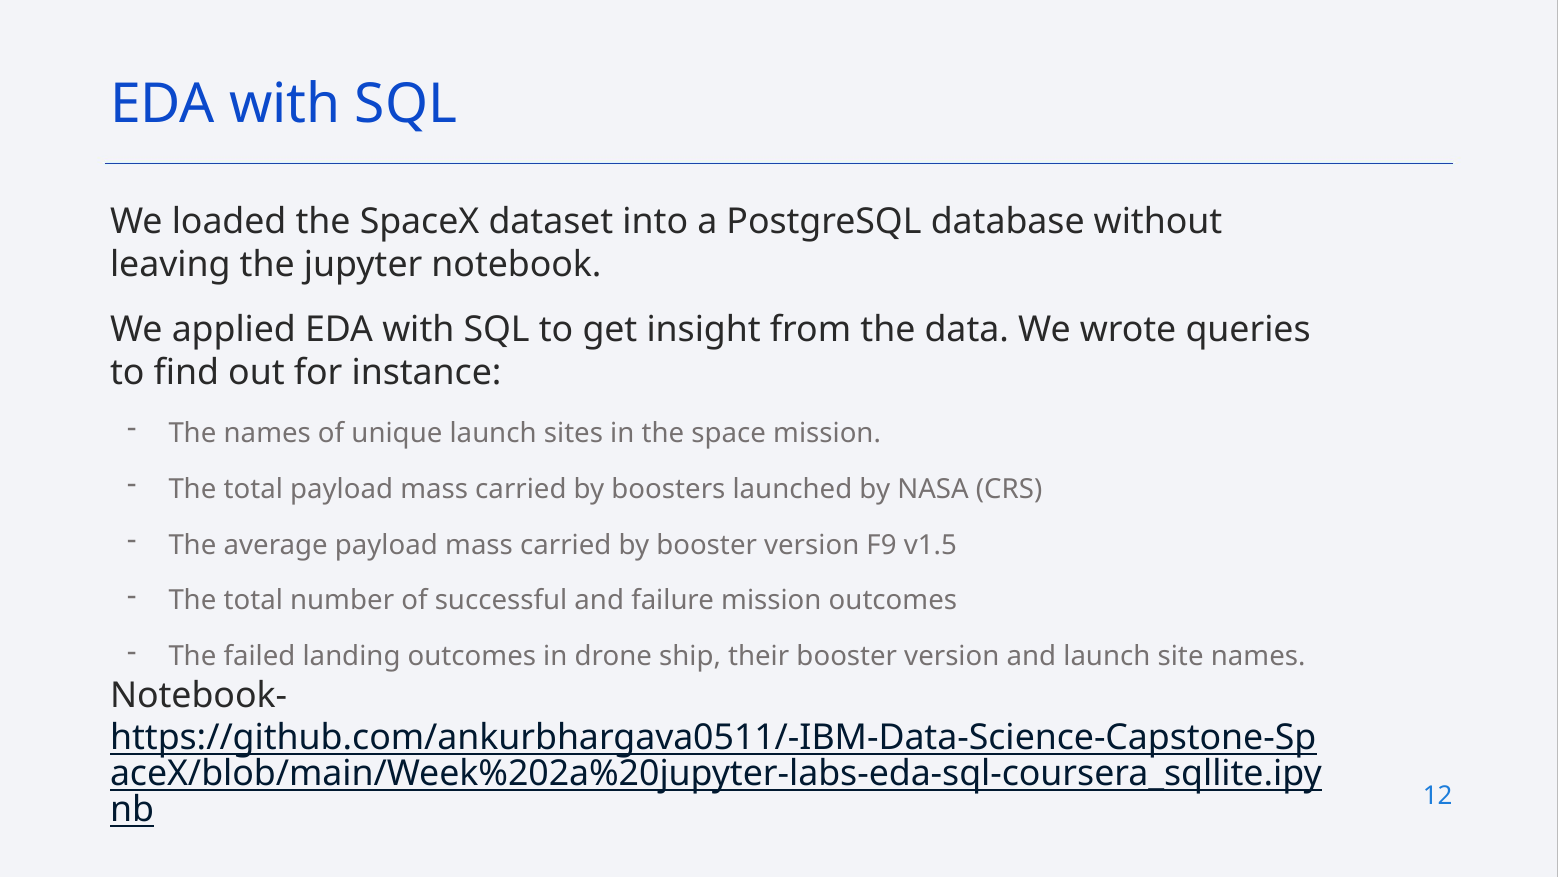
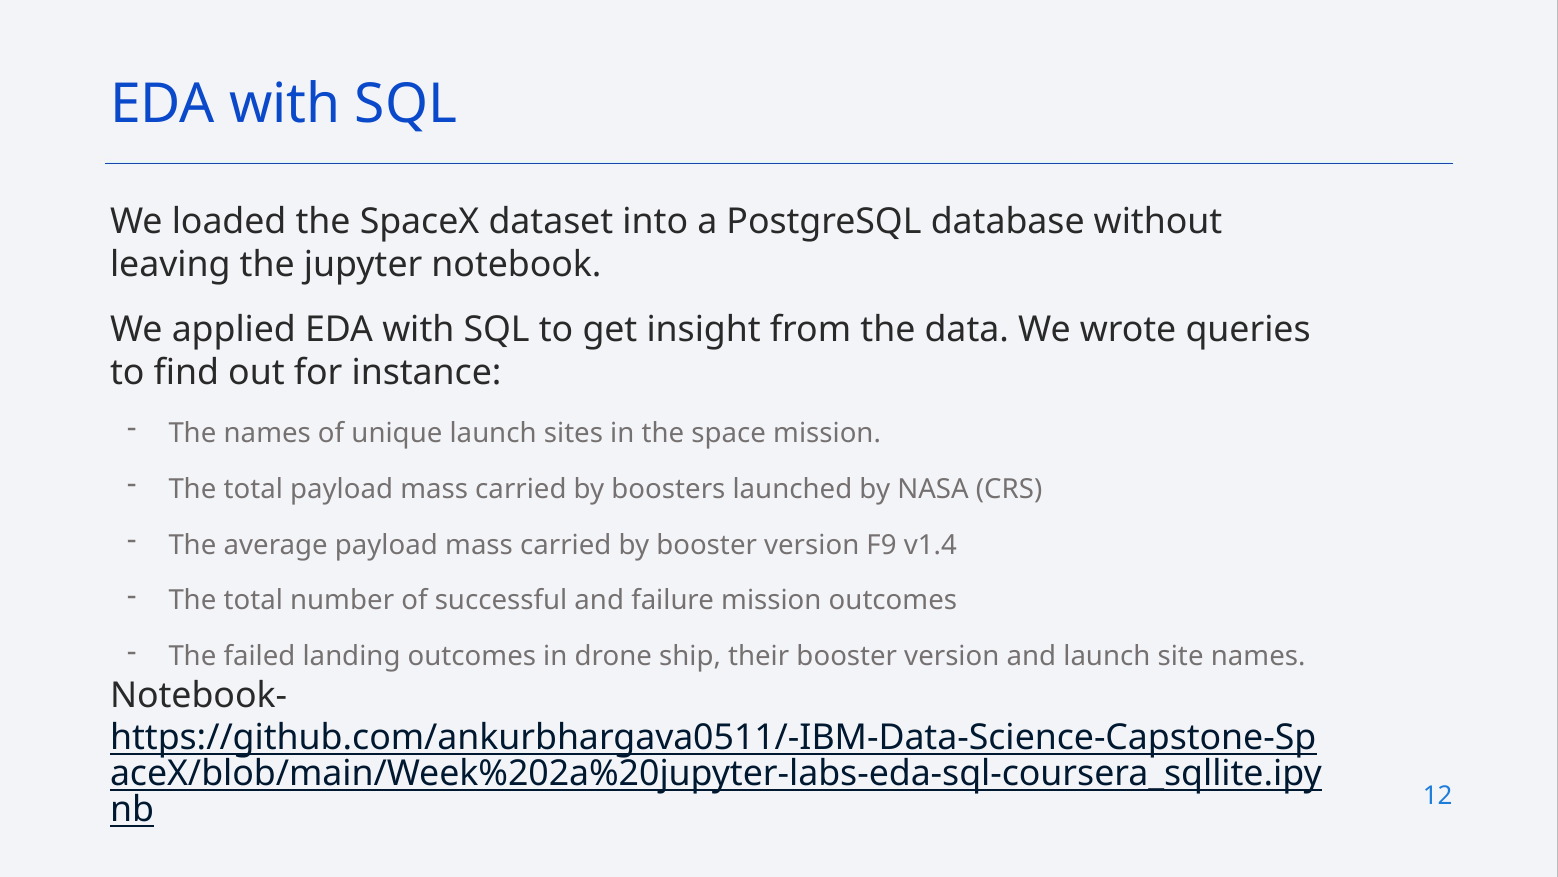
v1.5: v1.5 -> v1.4 (930, 545)
